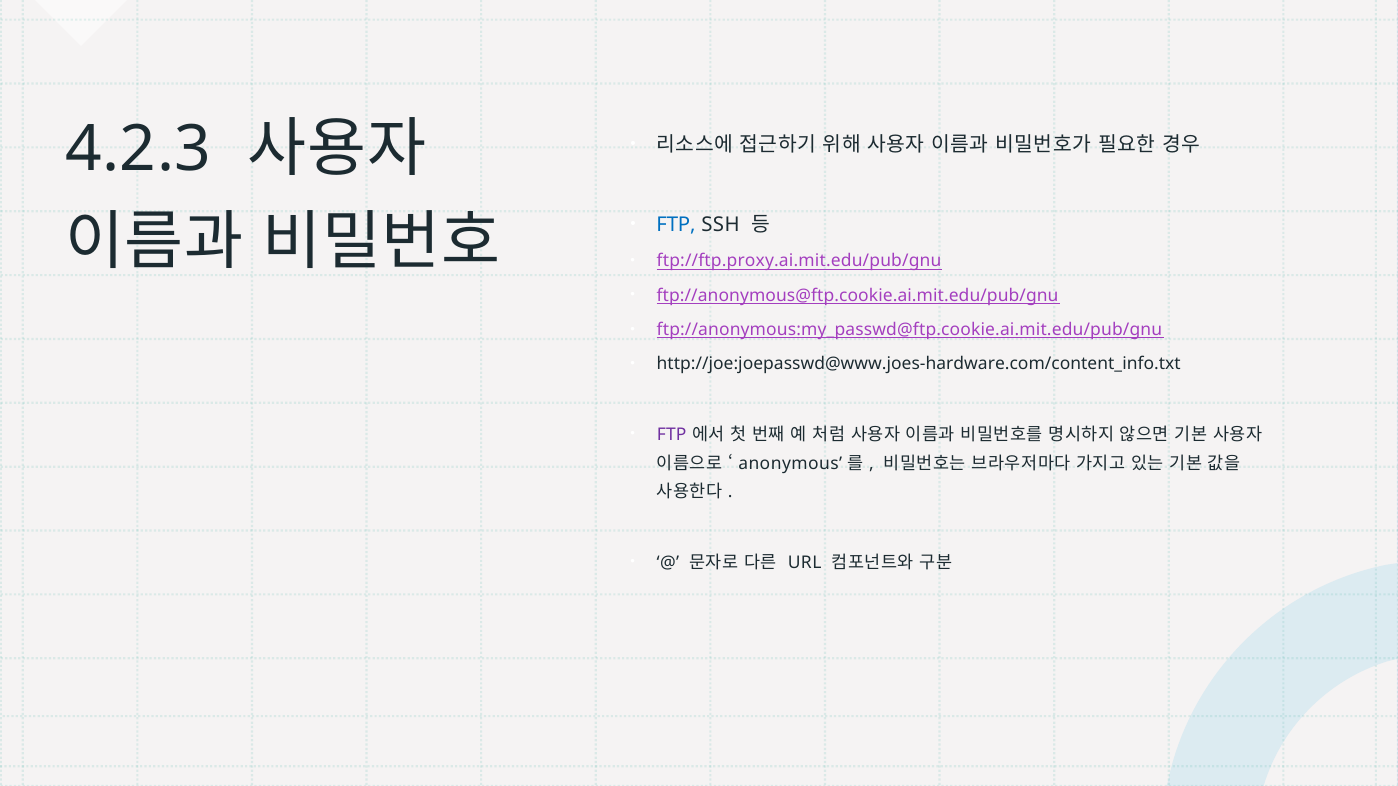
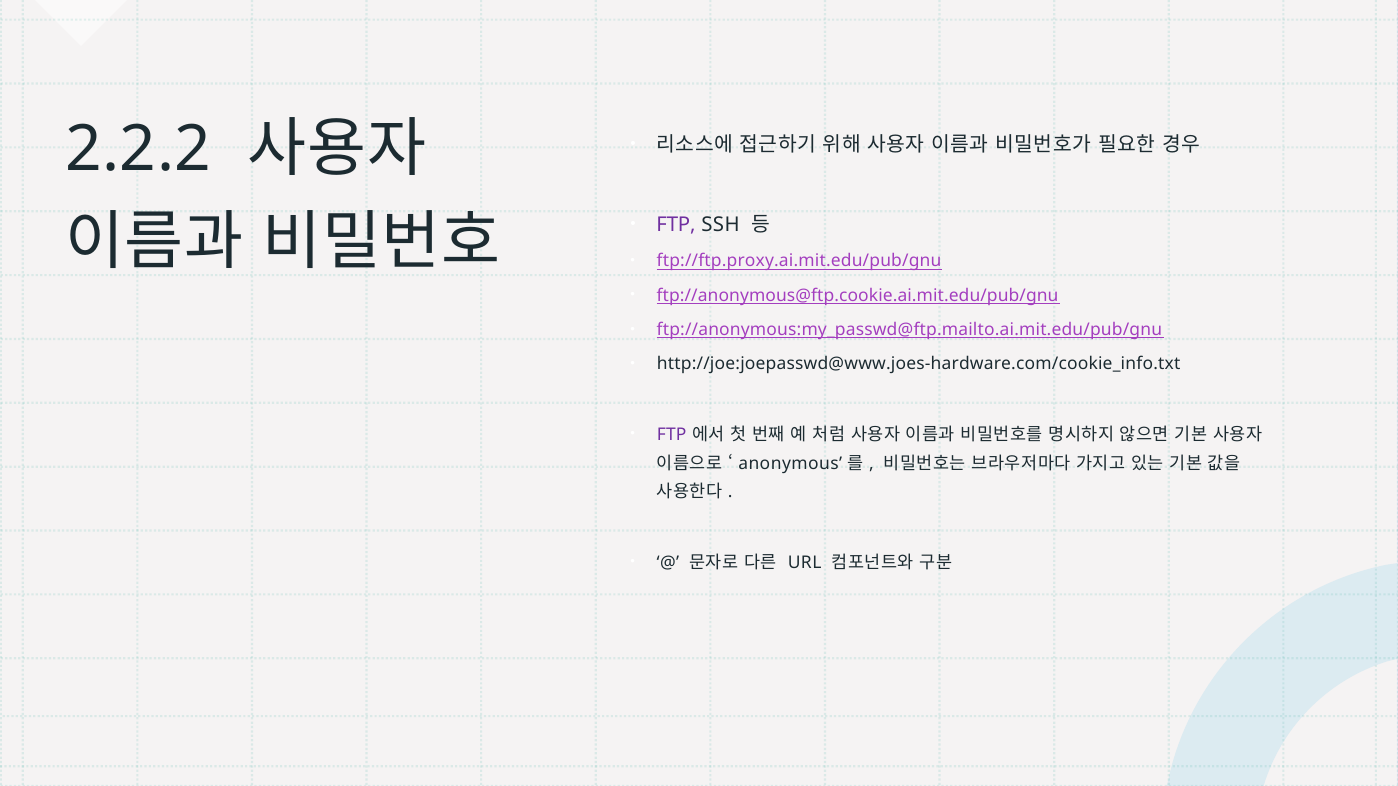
4.2.3: 4.2.3 -> 2.2.2 (138, 149)
FTP colour: blue -> purple (676, 225)
ftp://anonymous:my_passwd@ftp.cookie.ai.mit.edu/pub/gnu: ftp://anonymous:my_passwd@ftp.cookie.ai.mit.edu/pub/gnu -> ftp://anonymous:my_passwd@ftp.mailto.ai.mit.edu/pub/gnu (909, 330)
http://joe:joepasswd@www.joes-hardware.com/content_info.txt: http://joe:joepasswd@www.joes-hardware.com/content_info.txt -> http://joe:joepasswd@www.joes-hardware.com/cookie_info.txt (919, 364)
